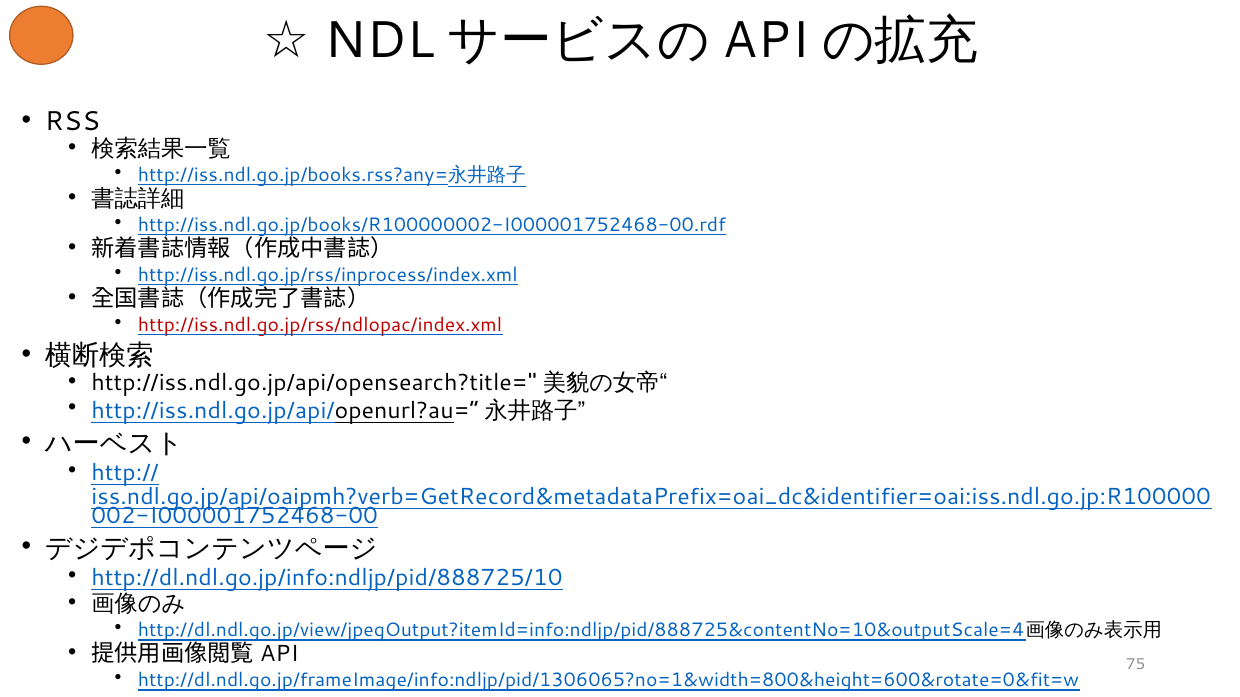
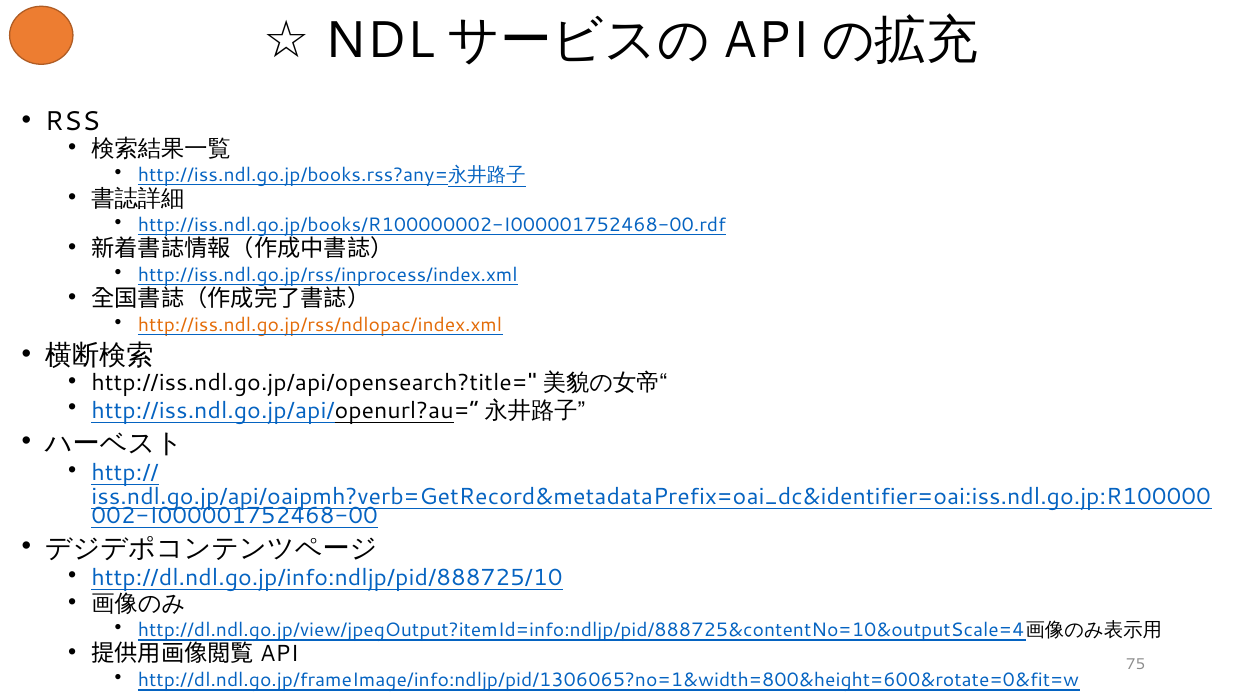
http://iss.ndl.go.jp/rss/ndlopac/index.xml colour: red -> orange (320, 325)
